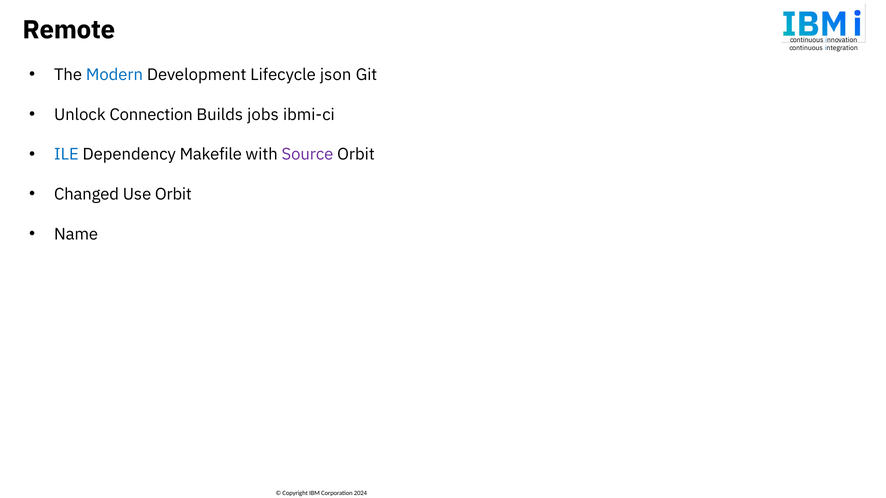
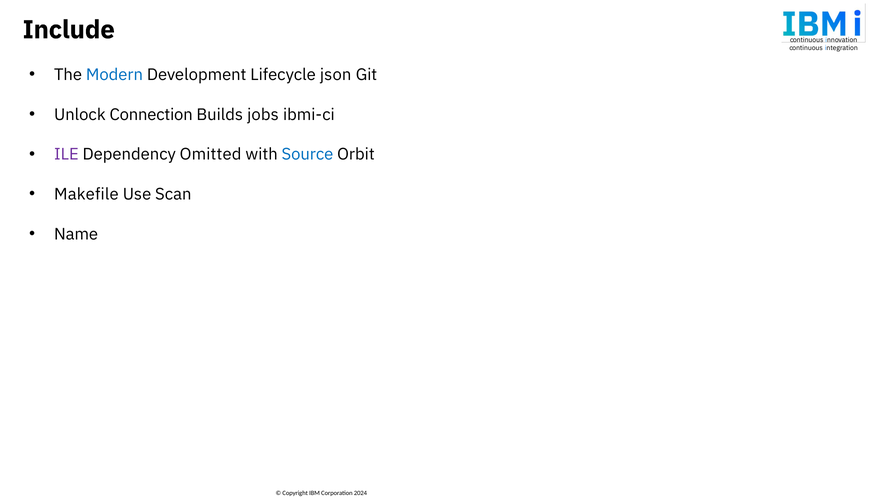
Remote: Remote -> Include (69, 30)
ILE colour: blue -> purple (66, 155)
Makefile: Makefile -> Omitted (211, 155)
Source colour: purple -> blue (307, 155)
Changed: Changed -> Makefile (86, 194)
Use Orbit: Orbit -> Scan (173, 194)
